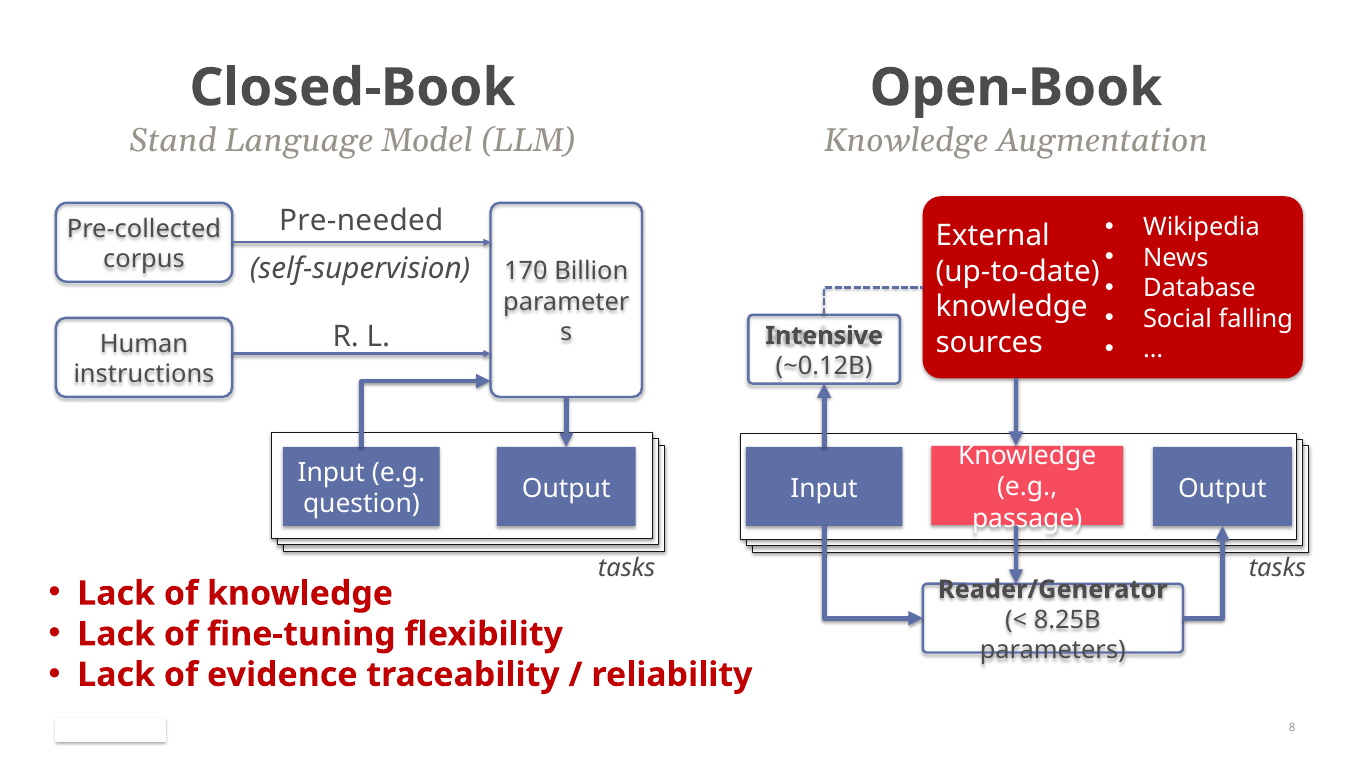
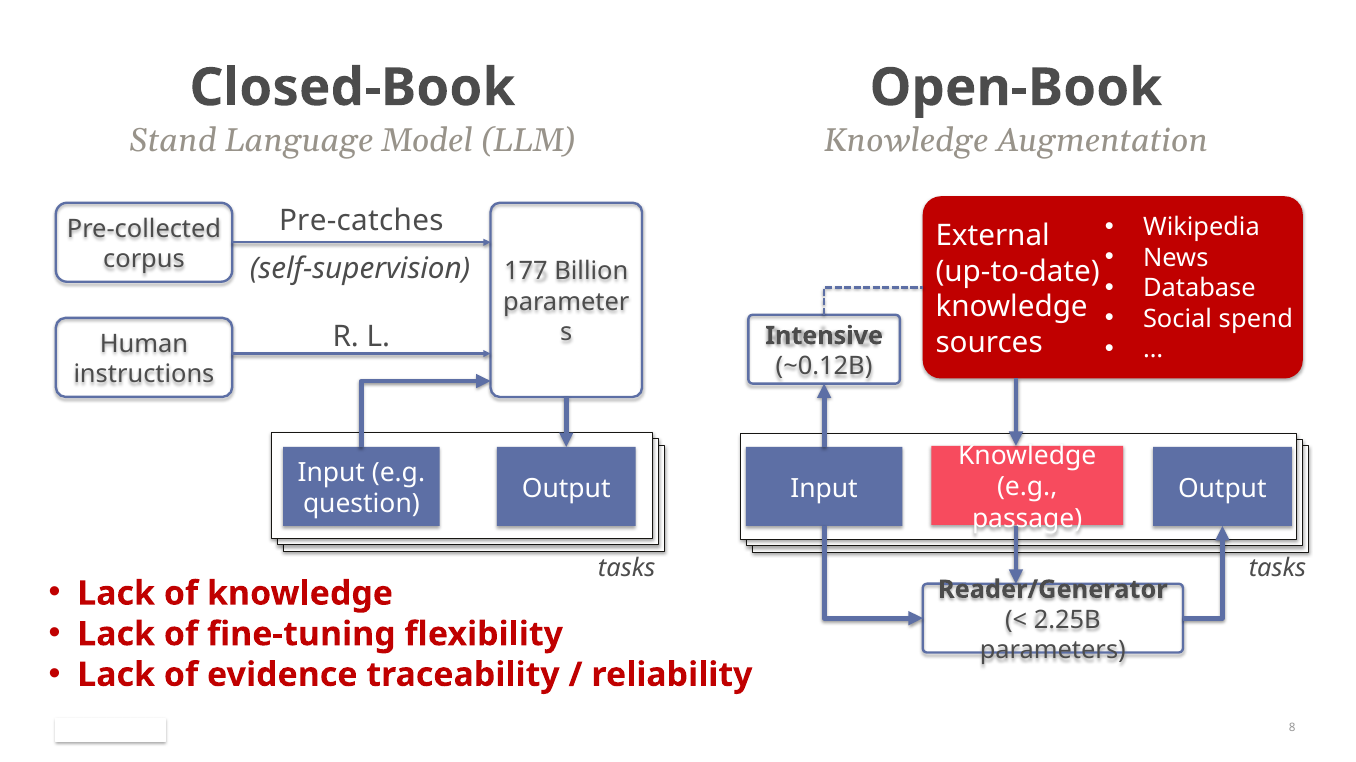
Pre-needed: Pre-needed -> Pre-catches (361, 221)
170: 170 -> 177 (526, 271)
falling: falling -> spend (1256, 319)
8.25B: 8.25B -> 2.25B (1067, 620)
